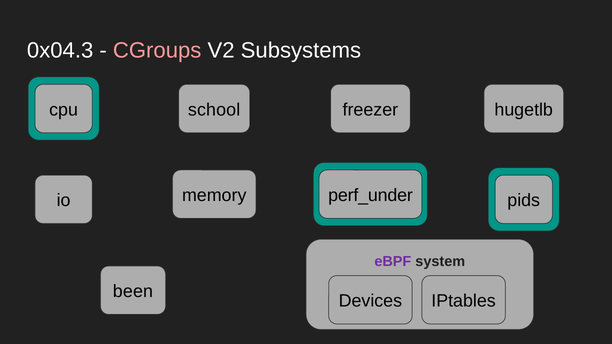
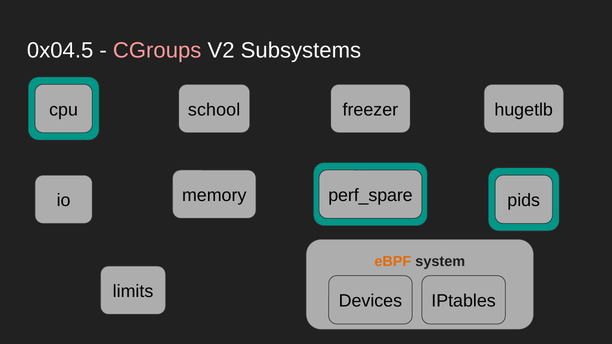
0x04.3: 0x04.3 -> 0x04.5 (60, 51)
perf_under: perf_under -> perf_spare (370, 196)
eBPF colour: purple -> orange (393, 262)
been: been -> limits (133, 292)
